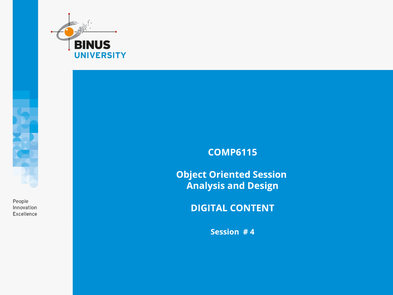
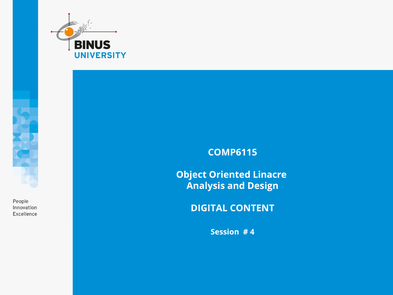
Oriented Session: Session -> Linacre (270, 175)
